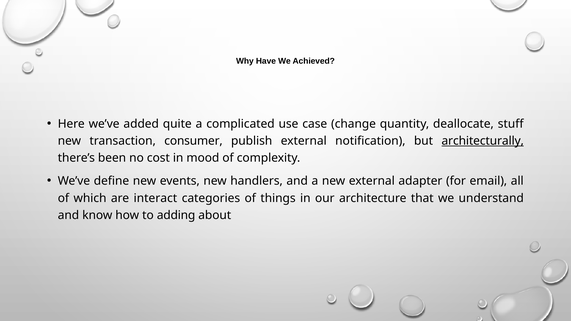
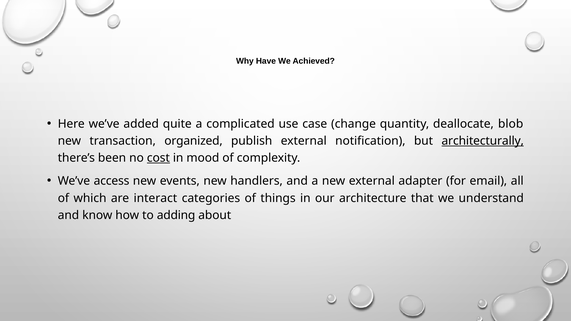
stuff: stuff -> blob (511, 124)
consumer: consumer -> organized (193, 141)
cost underline: none -> present (158, 158)
define: define -> access (112, 181)
